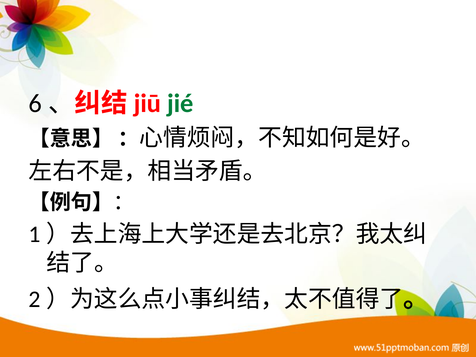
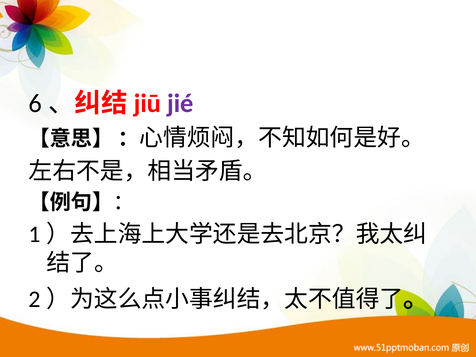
jié colour: green -> purple (180, 103)
